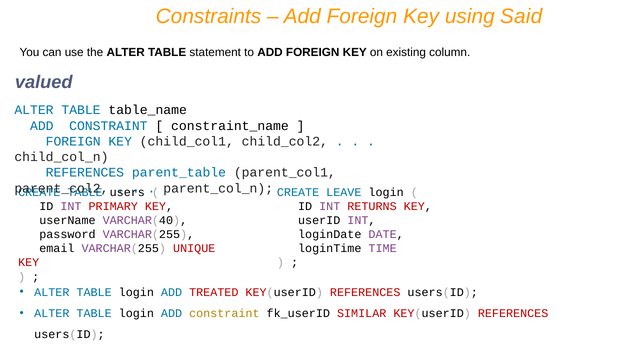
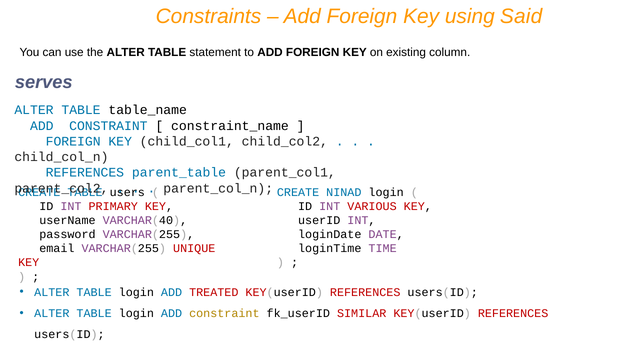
valued: valued -> serves (44, 82)
LEAVE: LEAVE -> NINAD (344, 192)
RETURNS: RETURNS -> VARIOUS (372, 206)
